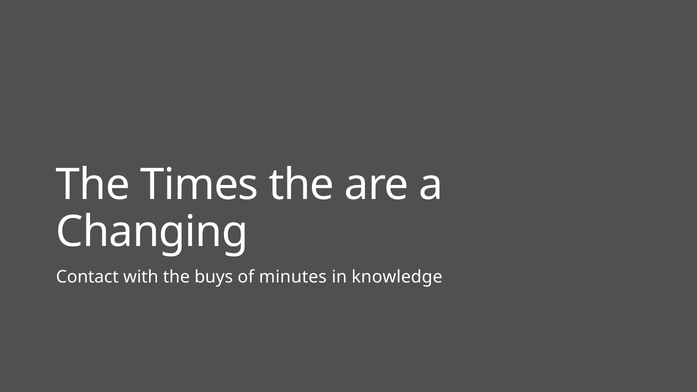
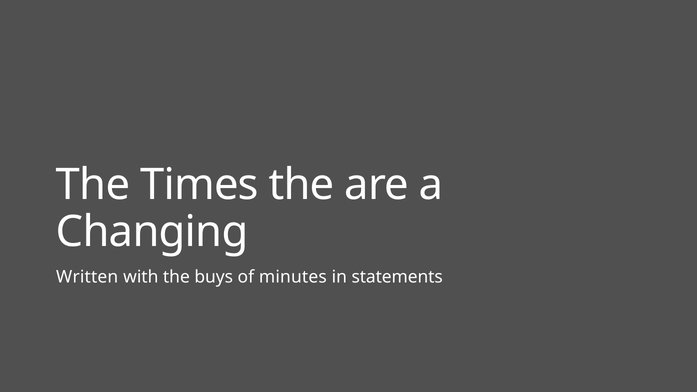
Contact: Contact -> Written (87, 277)
knowledge: knowledge -> statements (397, 277)
